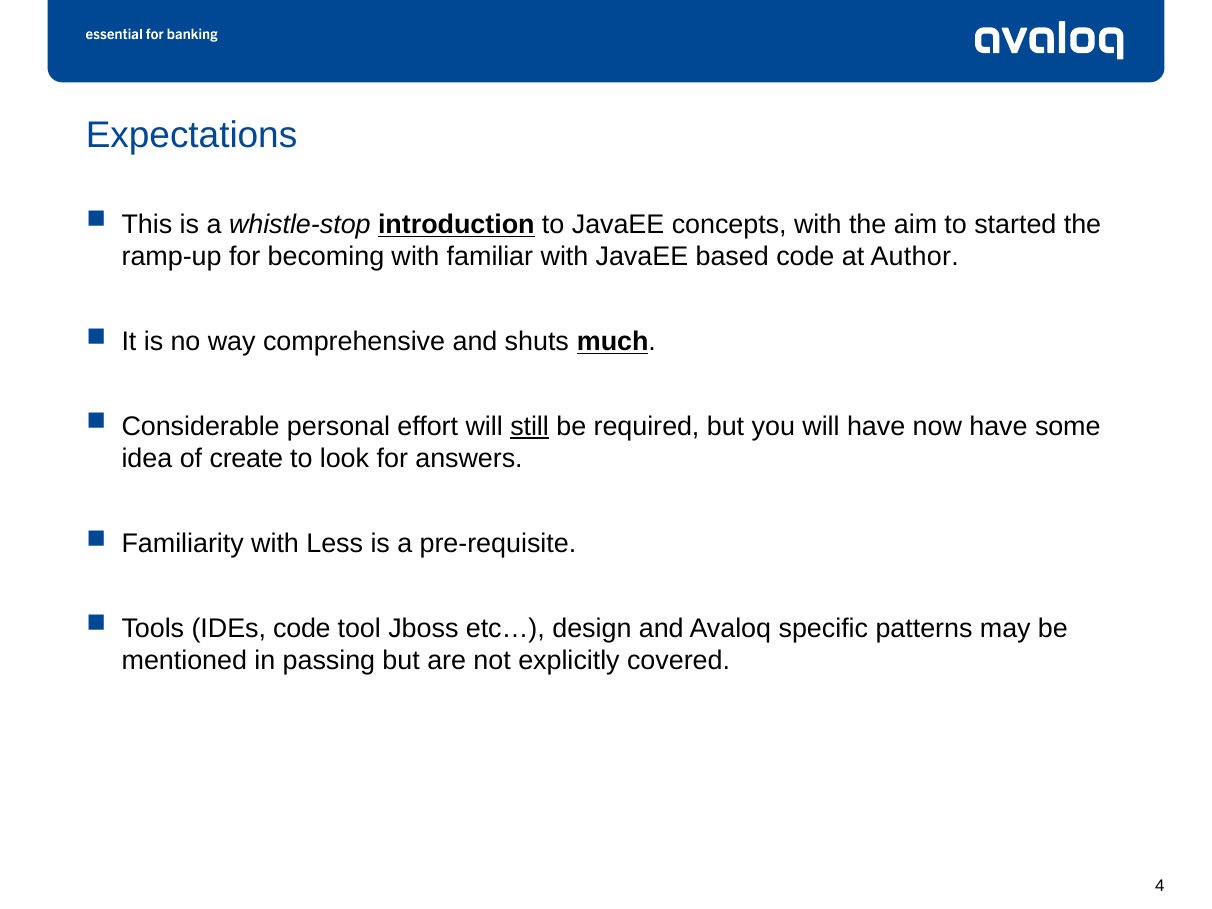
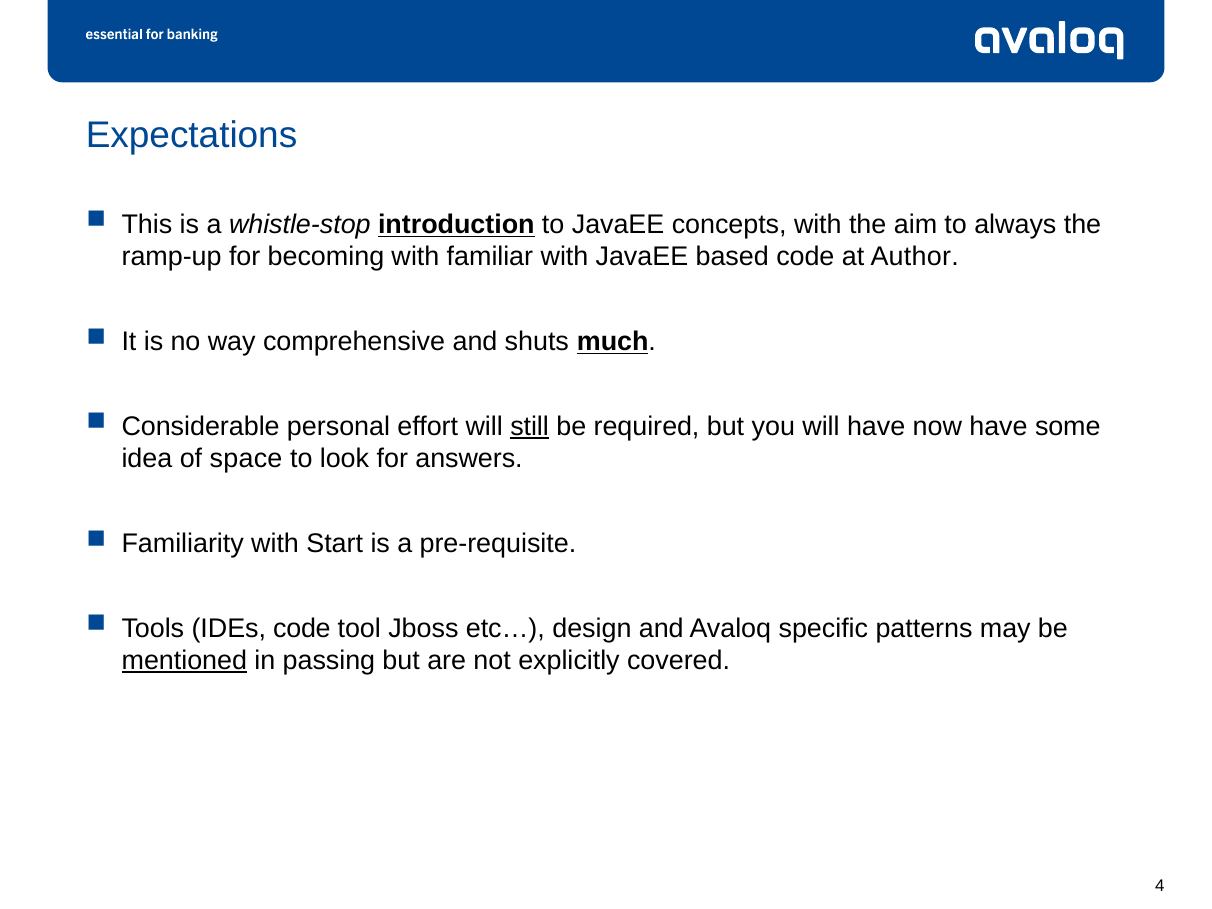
started: started -> always (1015, 224)
create: create -> space (246, 459)
Less: Less -> Start (335, 544)
mentioned underline: none -> present (184, 661)
